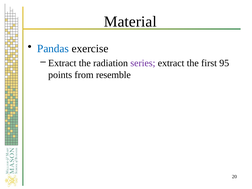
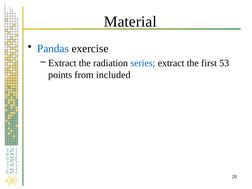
series colour: purple -> blue (143, 63)
95: 95 -> 53 (224, 63)
resemble: resemble -> included (113, 75)
